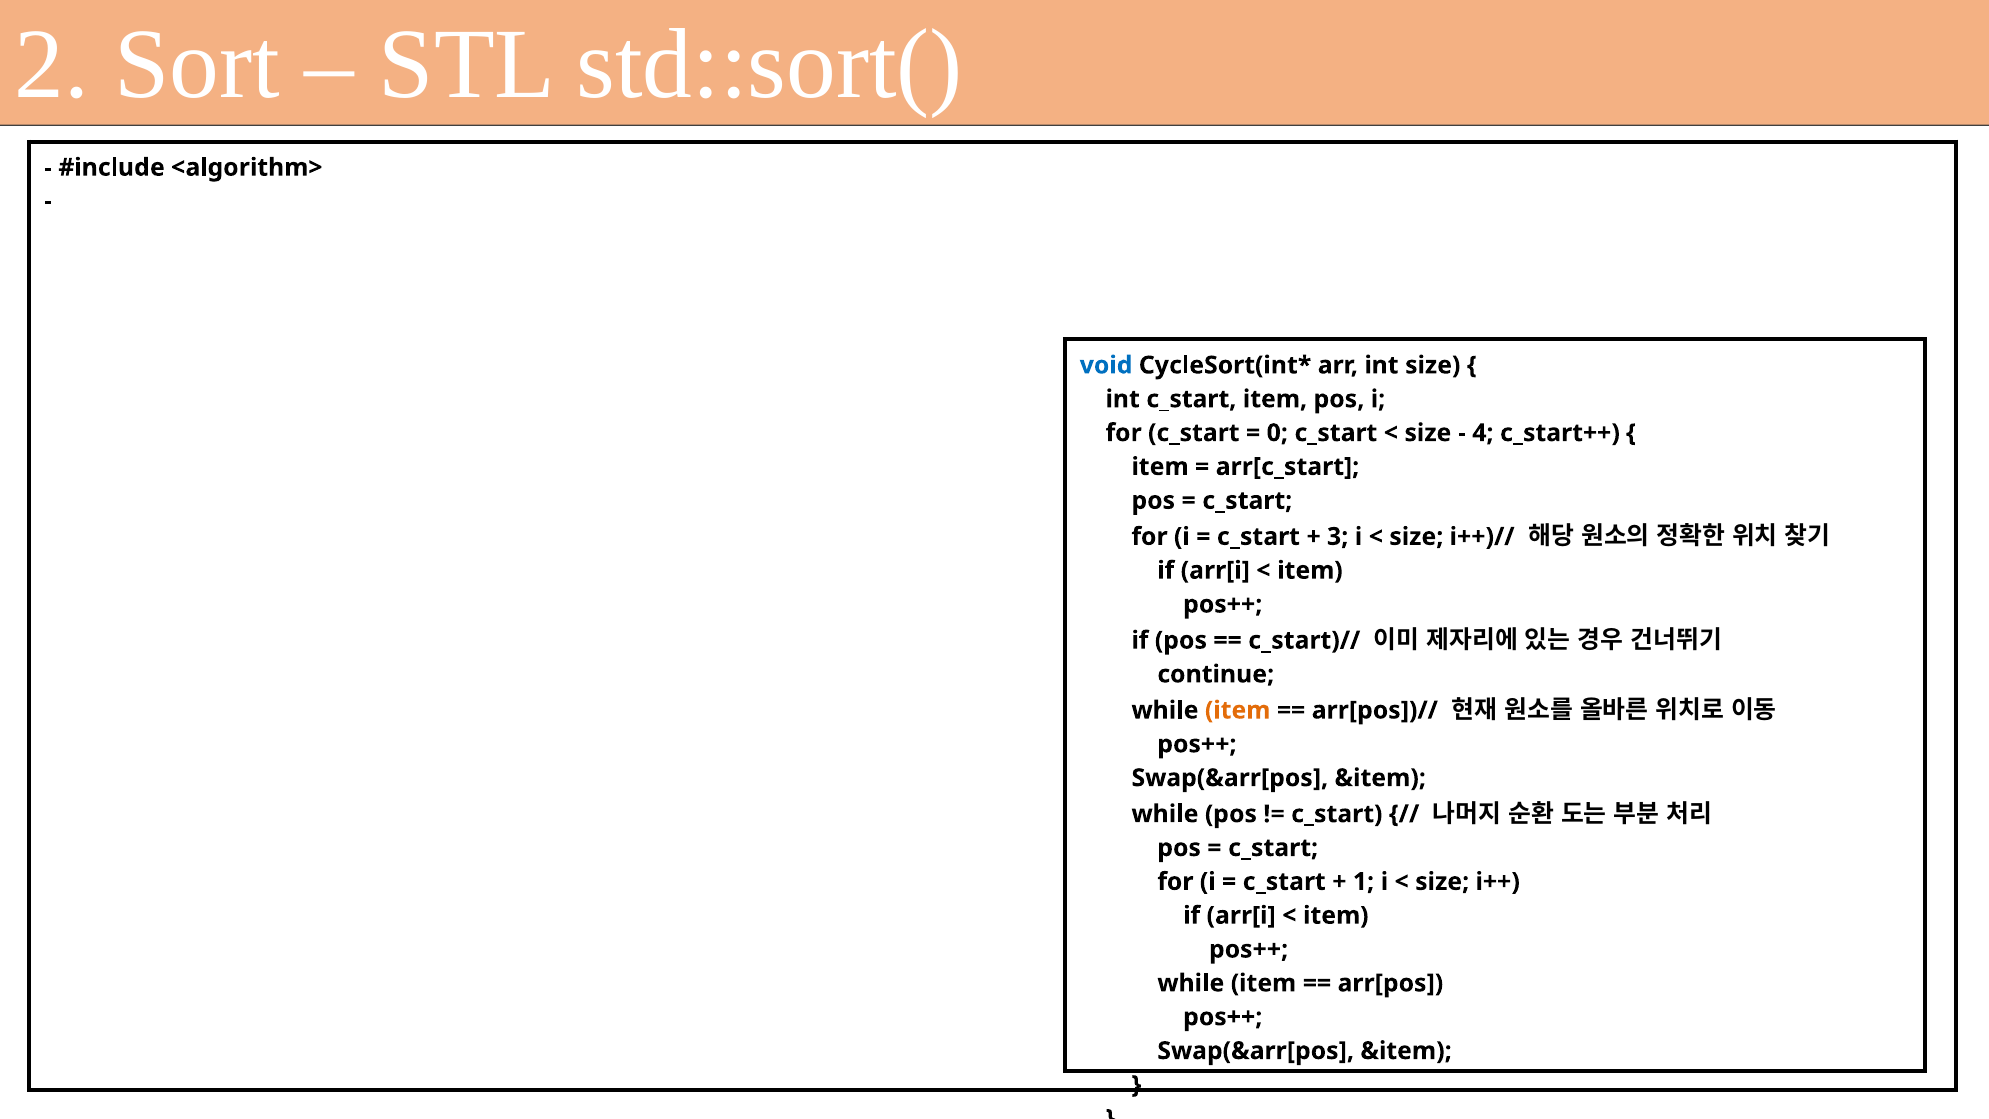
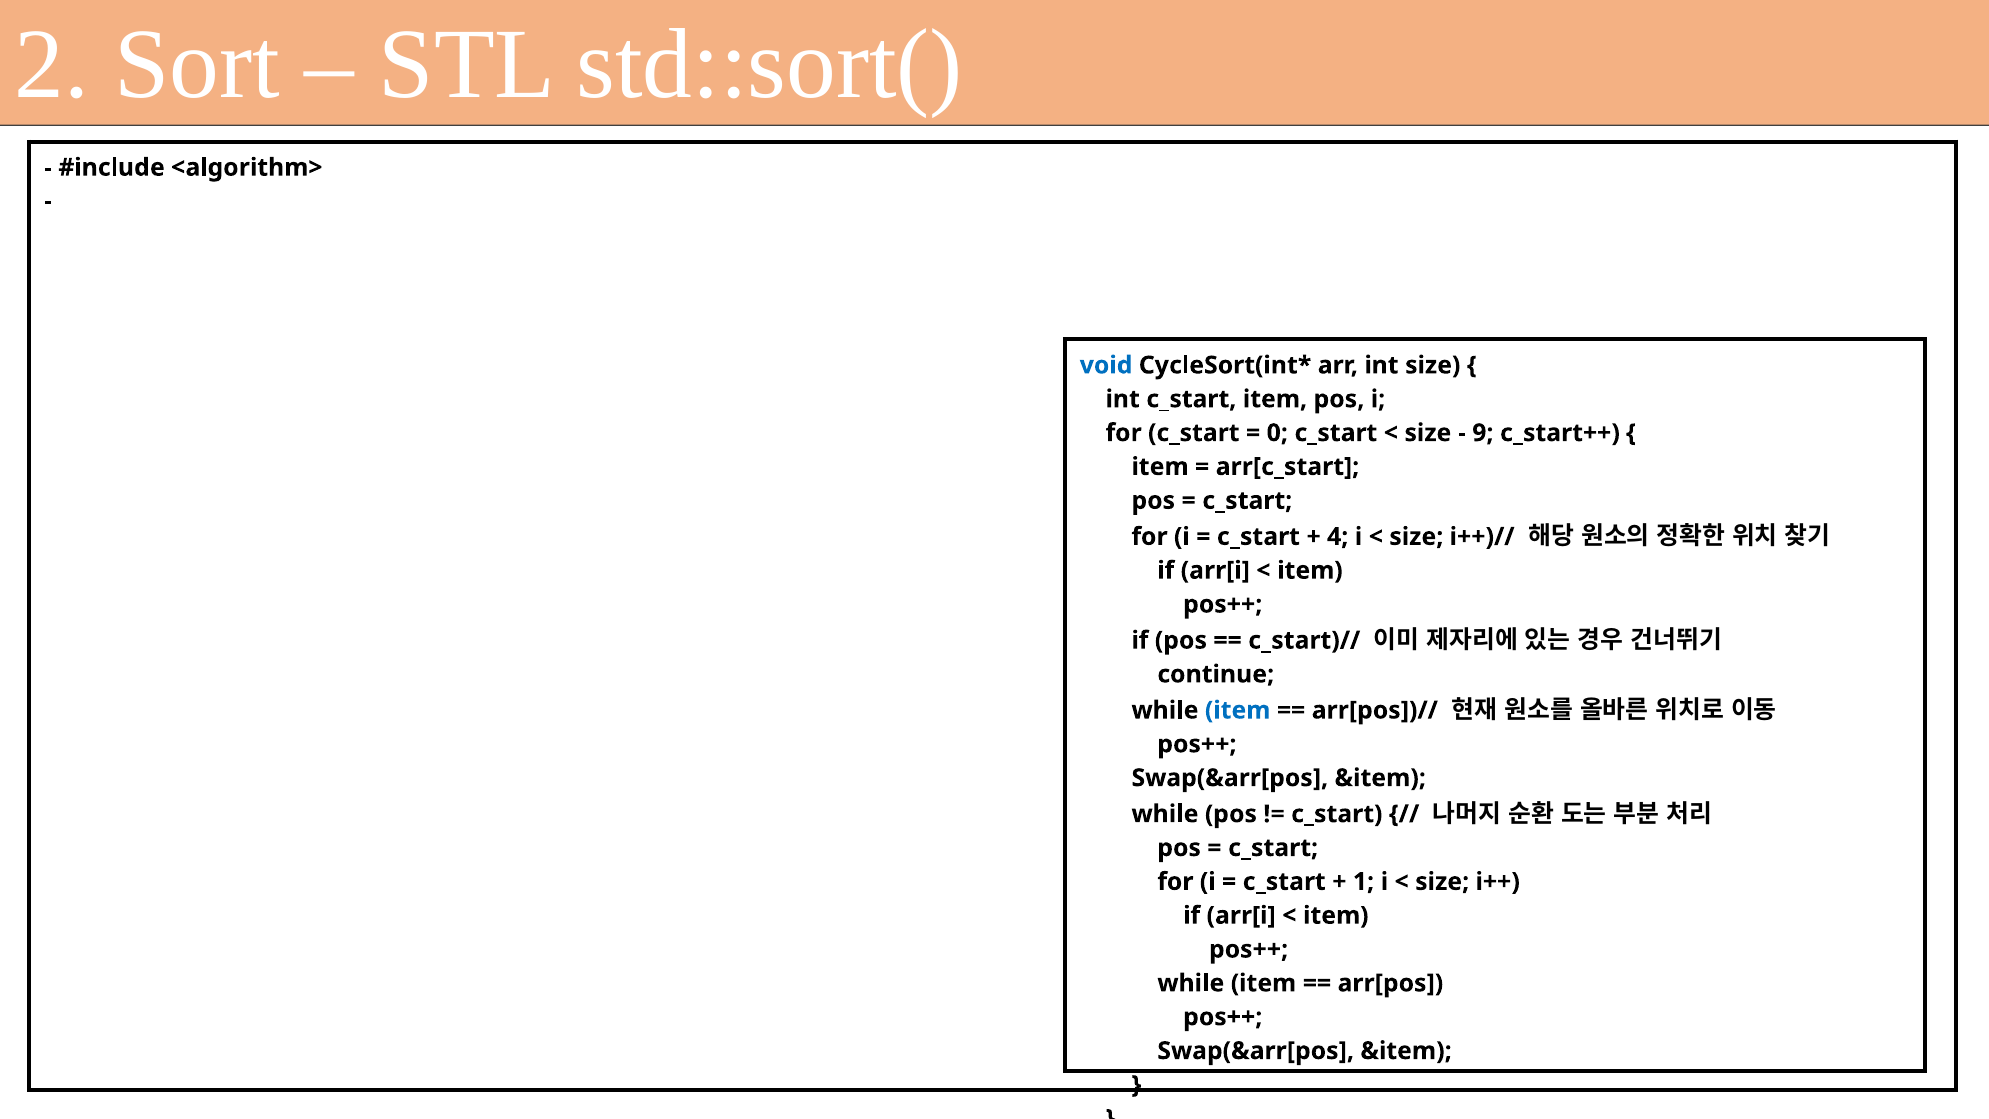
4: 4 -> 9 (1483, 433)
3: 3 -> 4 (1338, 537)
item colour: orange -> blue (1238, 710)
